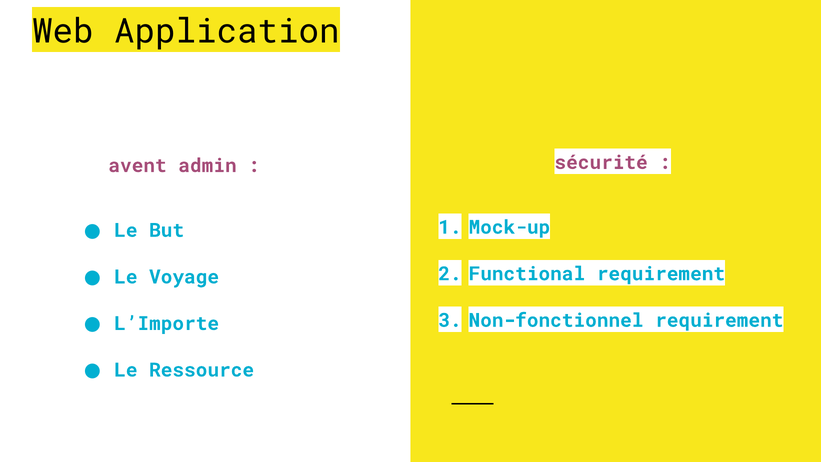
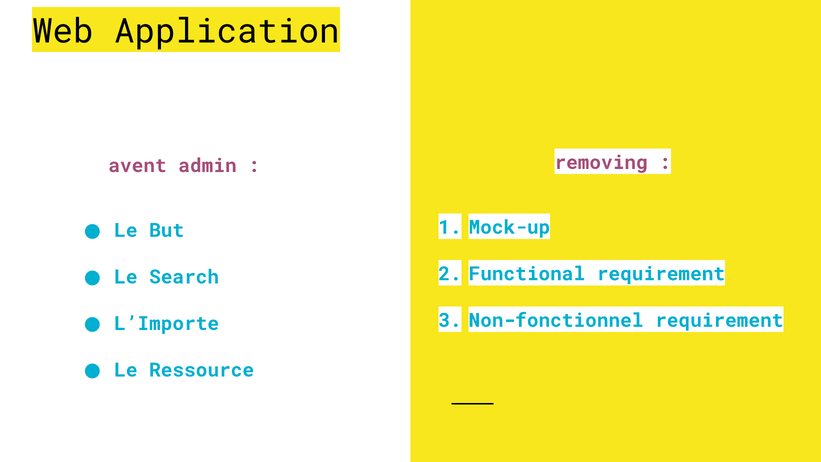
sécurité: sécurité -> removing (601, 162)
Voyage: Voyage -> Search (184, 277)
